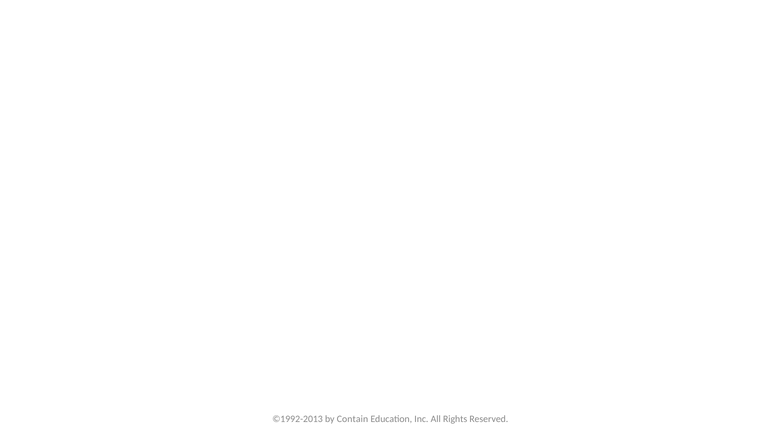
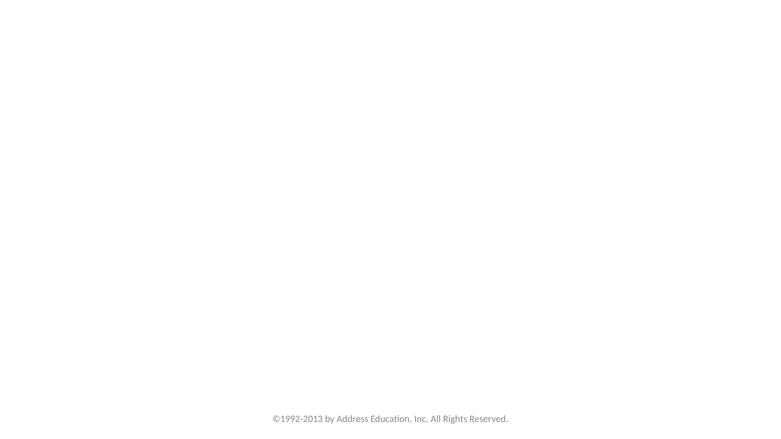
Contain: Contain -> Address (353, 420)
